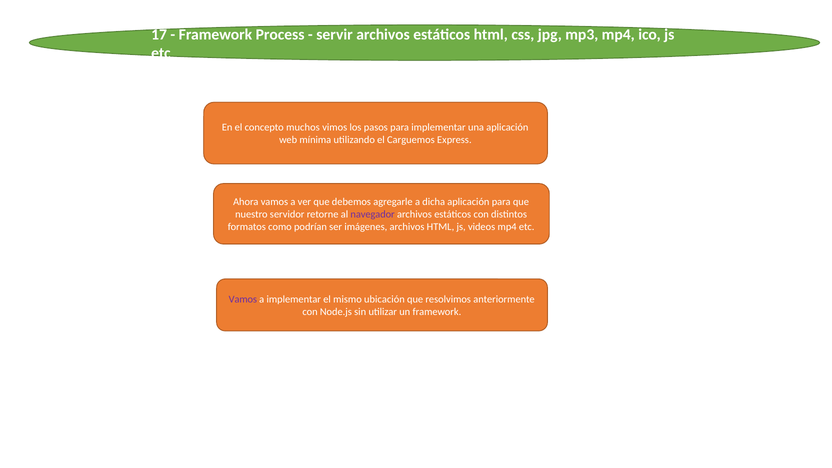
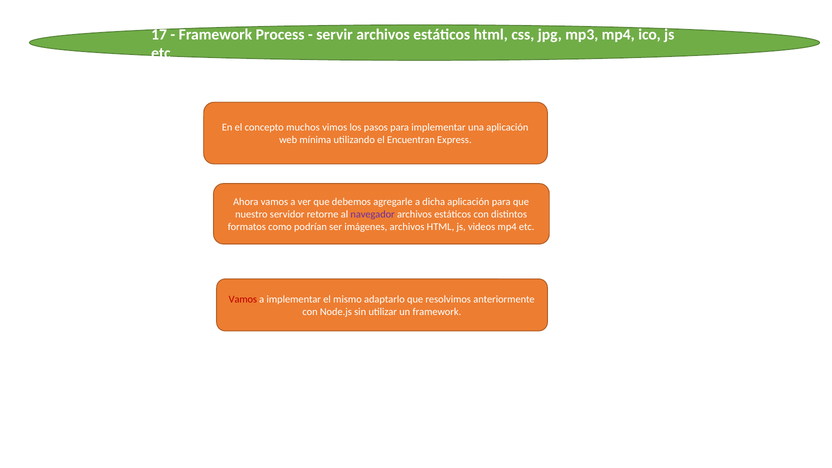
Carguemos: Carguemos -> Encuentran (411, 140)
Vamos colour: purple -> red (243, 299)
ubicación: ubicación -> adaptarlo (384, 299)
